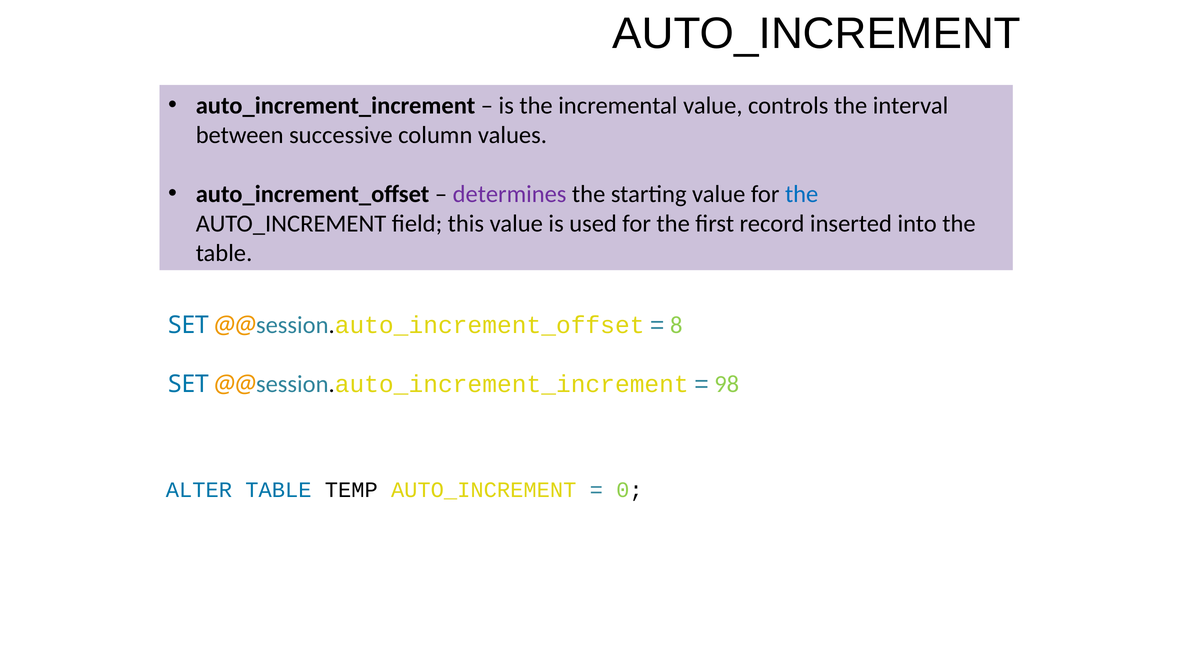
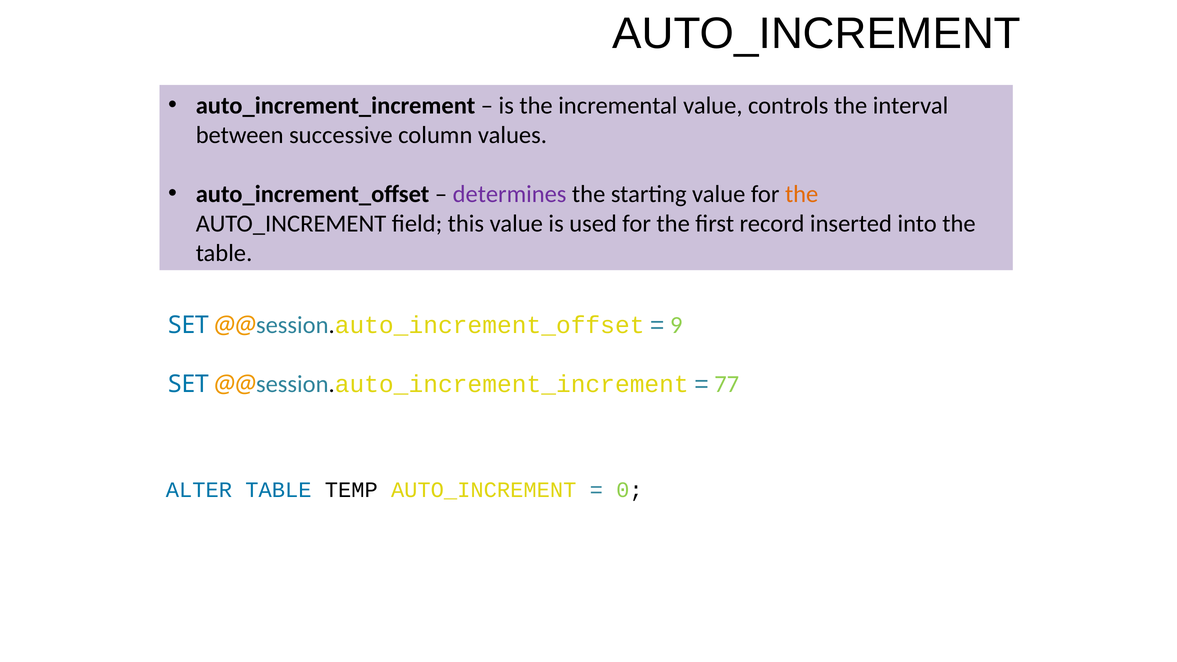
the colour: blue -> orange (802, 194)
8: 8 -> 9 (676, 325)
98: 98 -> 77 (727, 384)
